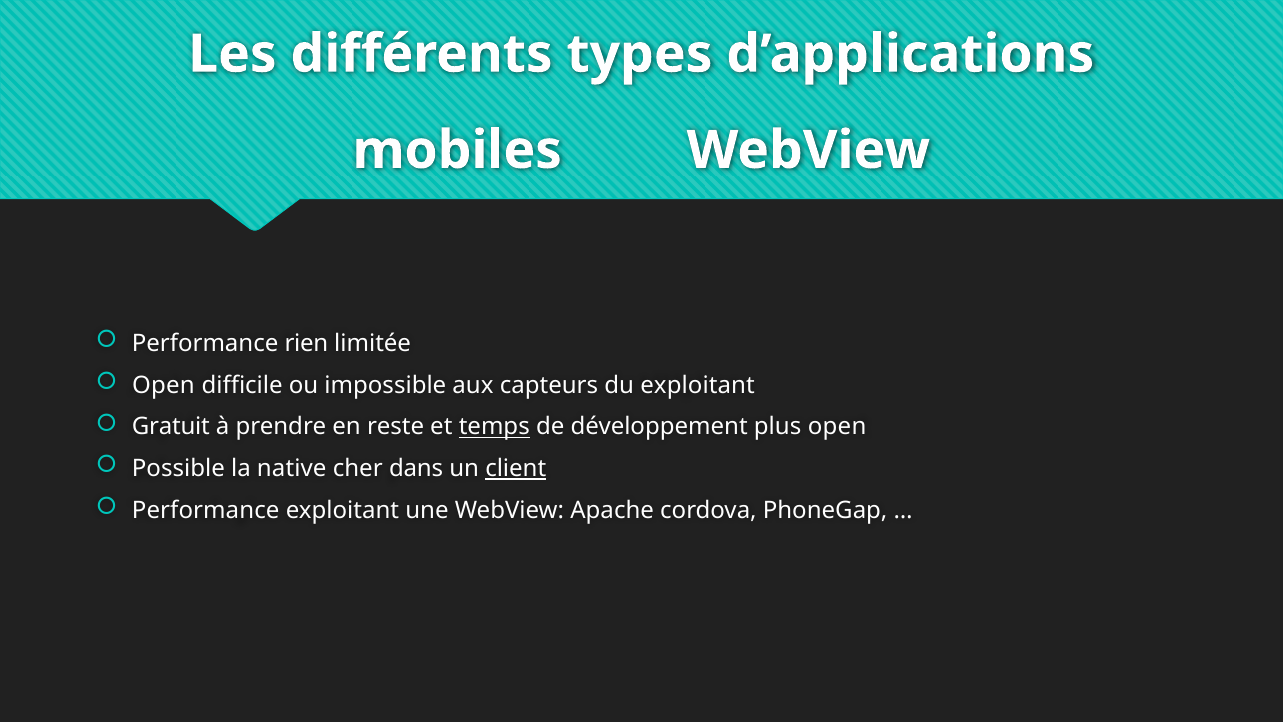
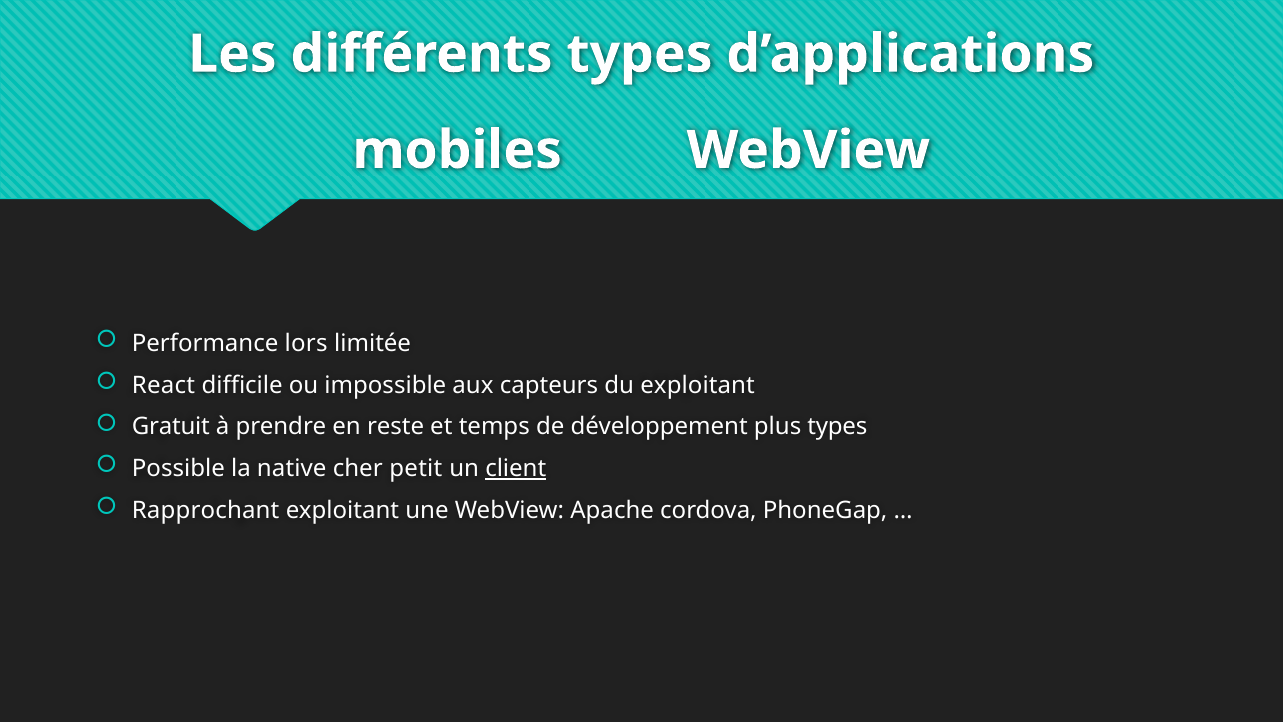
rien: rien -> lors (306, 343)
Open: Open -> React (163, 385)
temps underline: present -> none (494, 427)
plus open: open -> types (837, 427)
dans: dans -> petit (416, 469)
Performance: Performance -> Rapprochant (206, 510)
